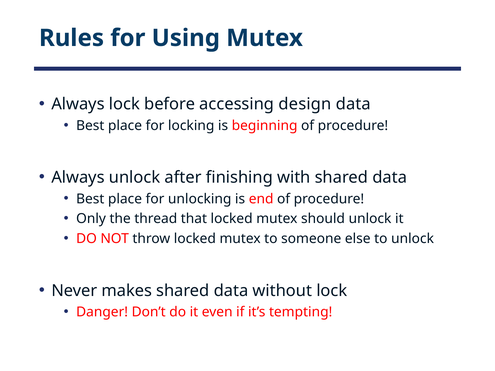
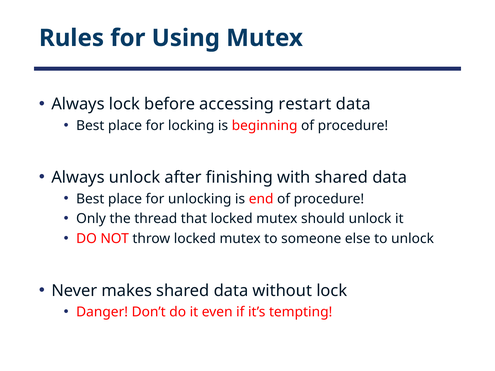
design: design -> restart (305, 104)
